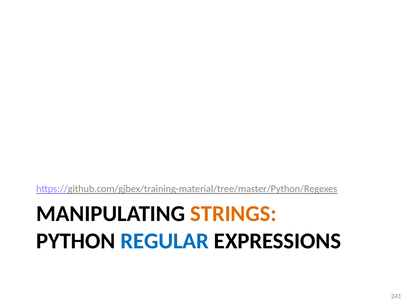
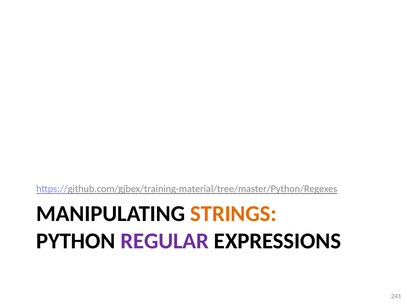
REGULAR colour: blue -> purple (165, 240)
